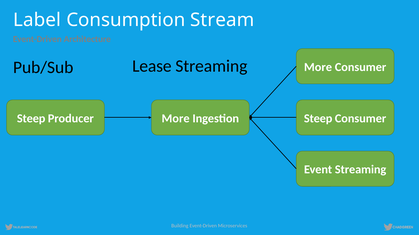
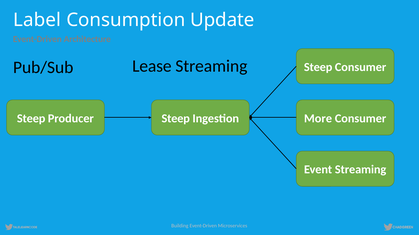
Stream: Stream -> Update (222, 20)
More: More -> Steep (318, 67)
Producer More: More -> Steep (176, 119)
Steep: Steep -> More (318, 119)
